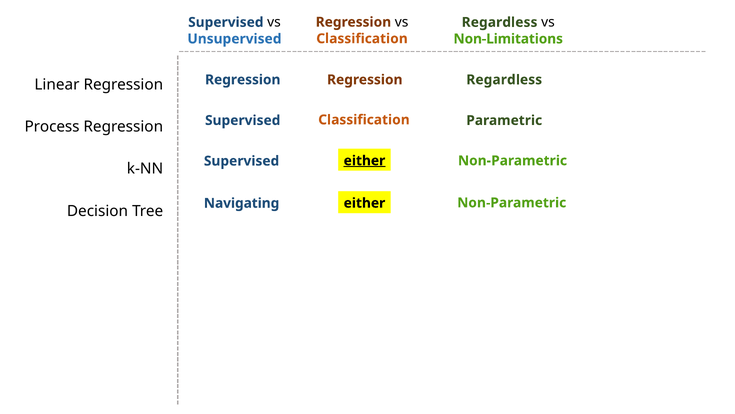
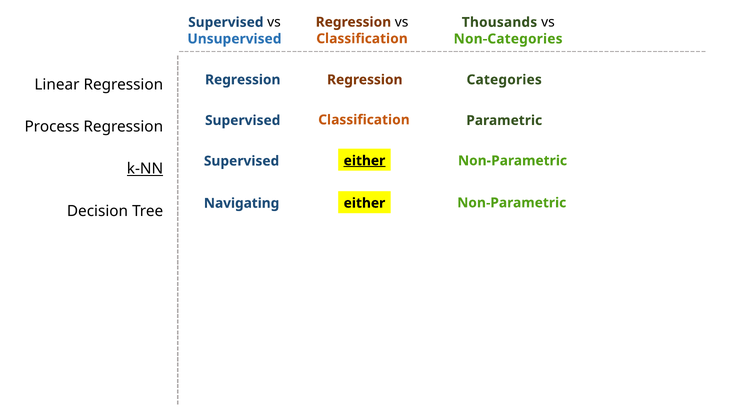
Regardless: Regardless -> Thousands (499, 22)
Non-Limitations: Non-Limitations -> Non-Categories (508, 39)
Regression Regardless: Regardless -> Categories (504, 80)
k-NN underline: none -> present (145, 169)
